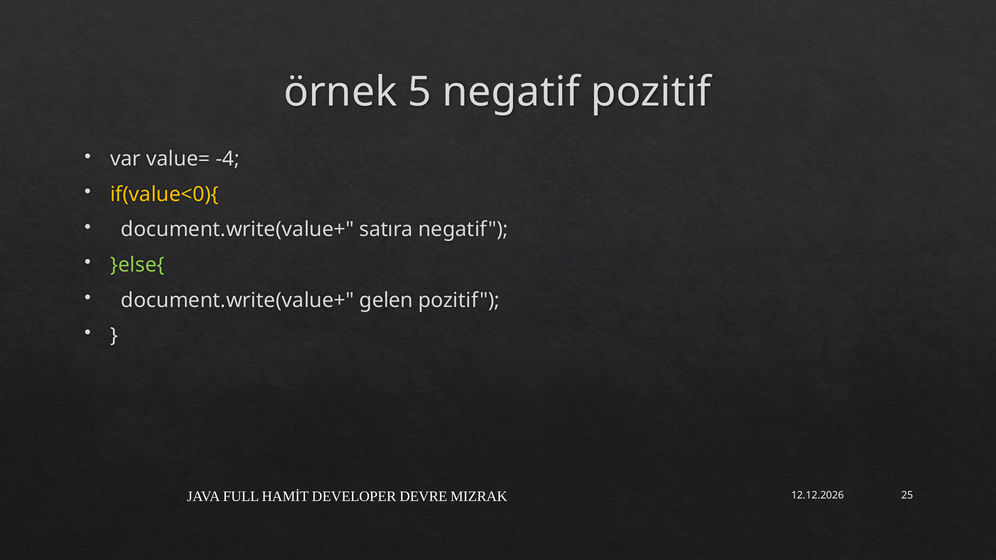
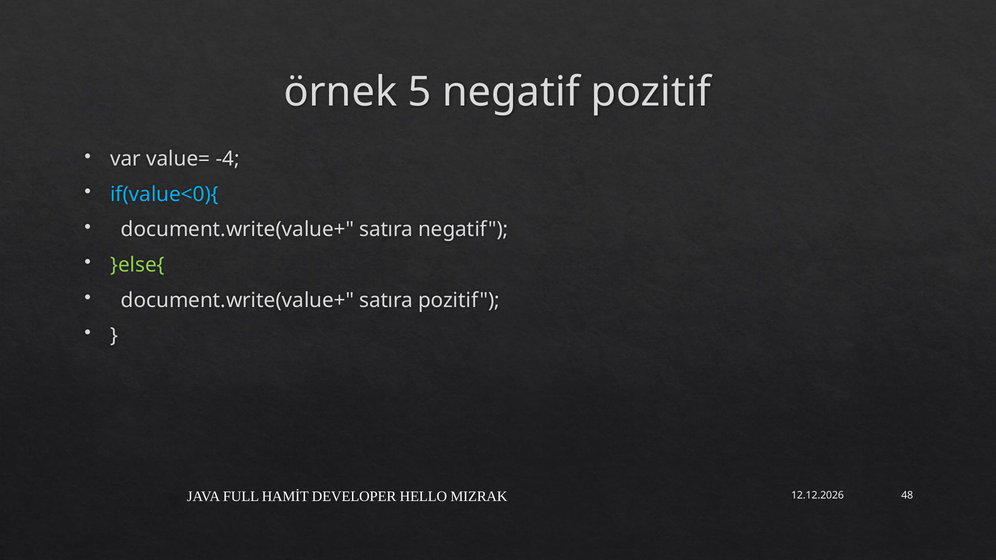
if(value<0){ colour: yellow -> light blue (164, 194)
gelen: gelen -> satıra (386, 300)
DEVRE: DEVRE -> HELLO (423, 496)
25: 25 -> 48 (907, 495)
